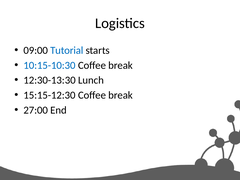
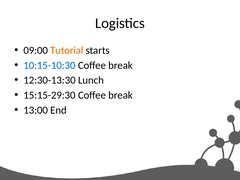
Tutorial colour: blue -> orange (67, 50)
15:15-12:30: 15:15-12:30 -> 15:15-29:30 (50, 95)
27:00: 27:00 -> 13:00 (36, 110)
